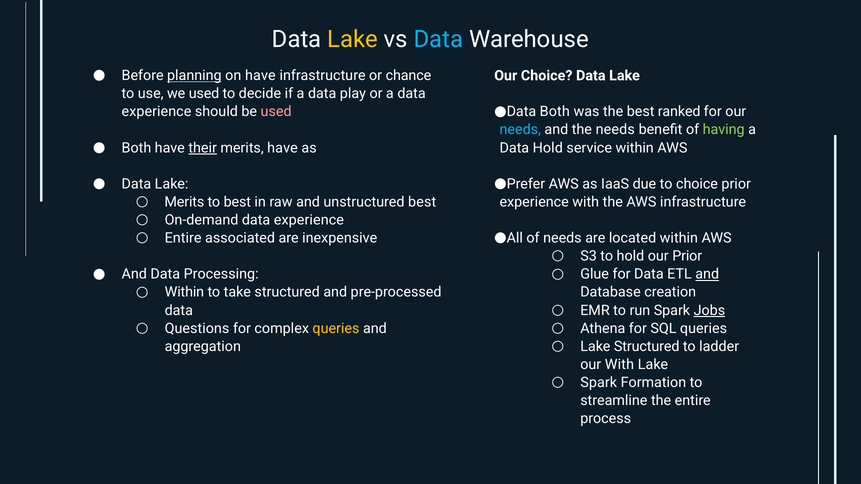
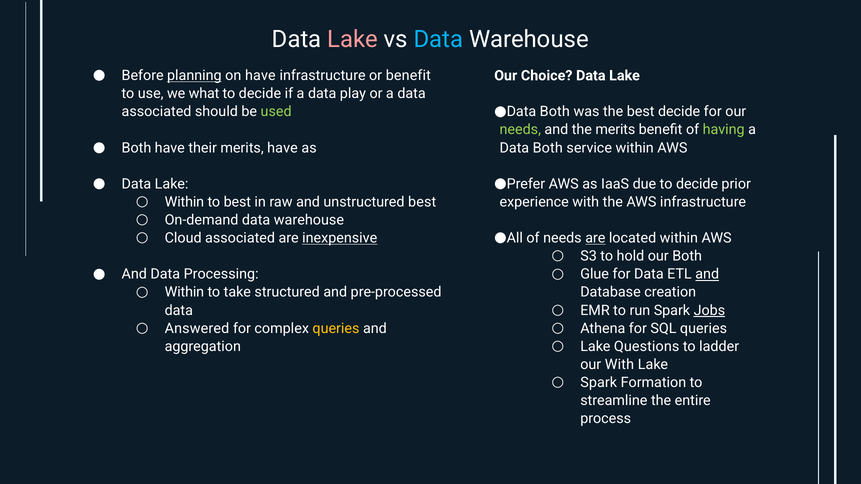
Lake colour: yellow -> pink (353, 39)
or chance: chance -> benefit (408, 76)
we used: used -> what (204, 94)
best ranked: ranked -> decide (679, 112)
experience: experience -> associated (157, 112)
used colour: pink -> light green (276, 112)
needs colour: light blue -> light green (520, 130)
the needs: needs -> merits (615, 130)
their underline: present -> none (203, 148)
Data Hold: Hold -> Both (548, 148)
due to choice: choice -> decide (697, 184)
Merits: Merits -> Within (184, 202)
On-demand data experience: experience -> warehouse (309, 220)
Entire: Entire -> Cloud (183, 238)
inexpensive underline: none -> present (340, 238)
are underline: none -> present (595, 238)
our Prior: Prior -> Both (687, 256)
Questions: Questions -> Answered (197, 329)
Lake Structured: Structured -> Questions (647, 347)
